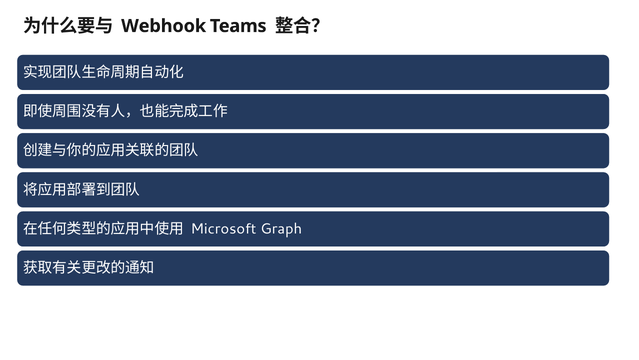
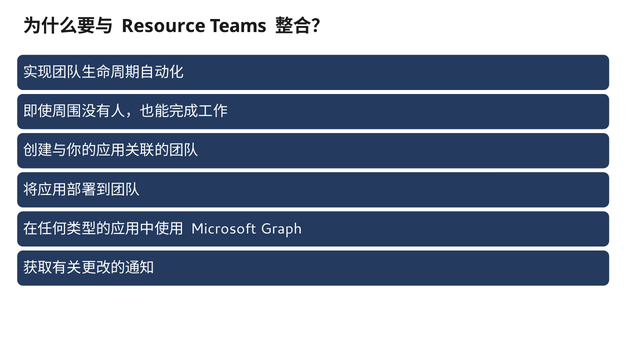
Webhook: Webhook -> Resource (164, 26)
